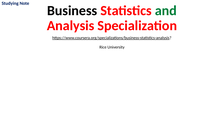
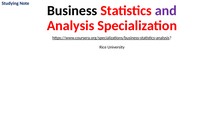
and colour: green -> purple (166, 11)
